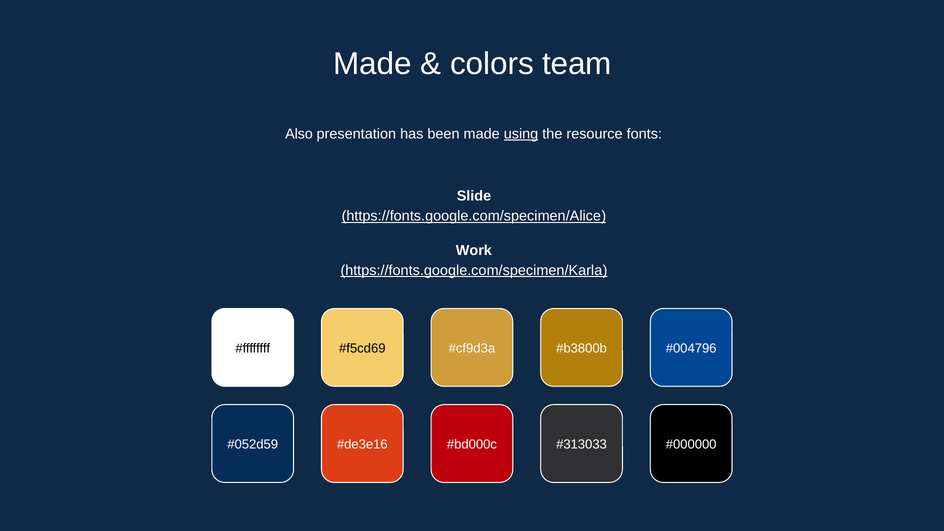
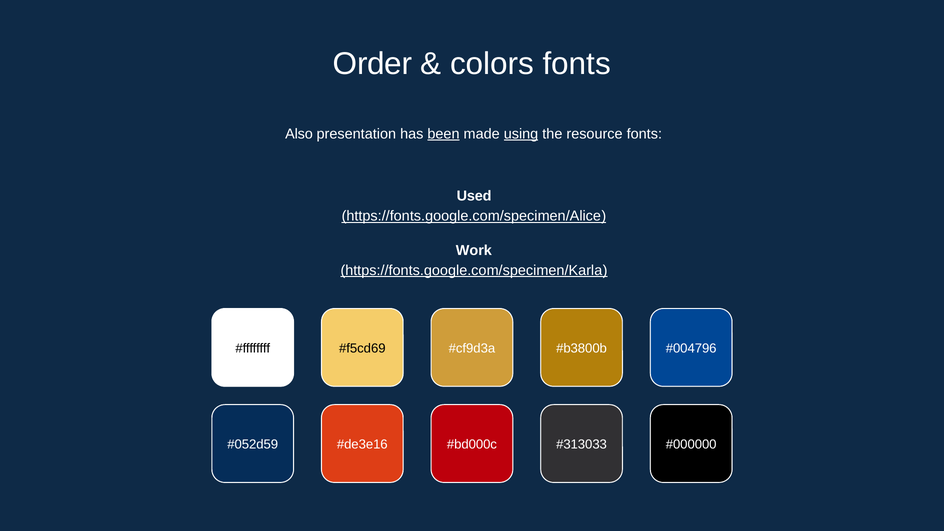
Made: Made -> Order (372, 64)
colors team: team -> fonts (577, 64)
been underline: none -> present (443, 134)
Slide: Slide -> Used (474, 196)
